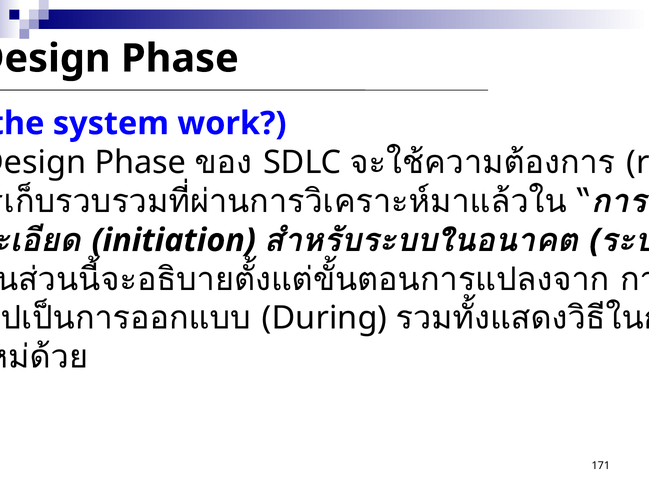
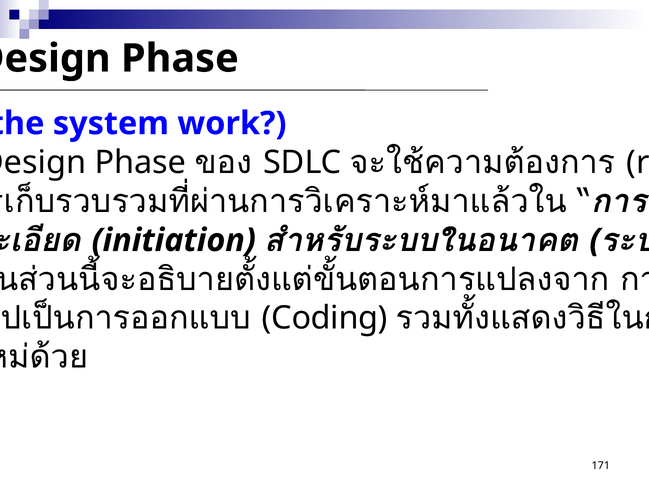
During: During -> Coding (325, 318)
